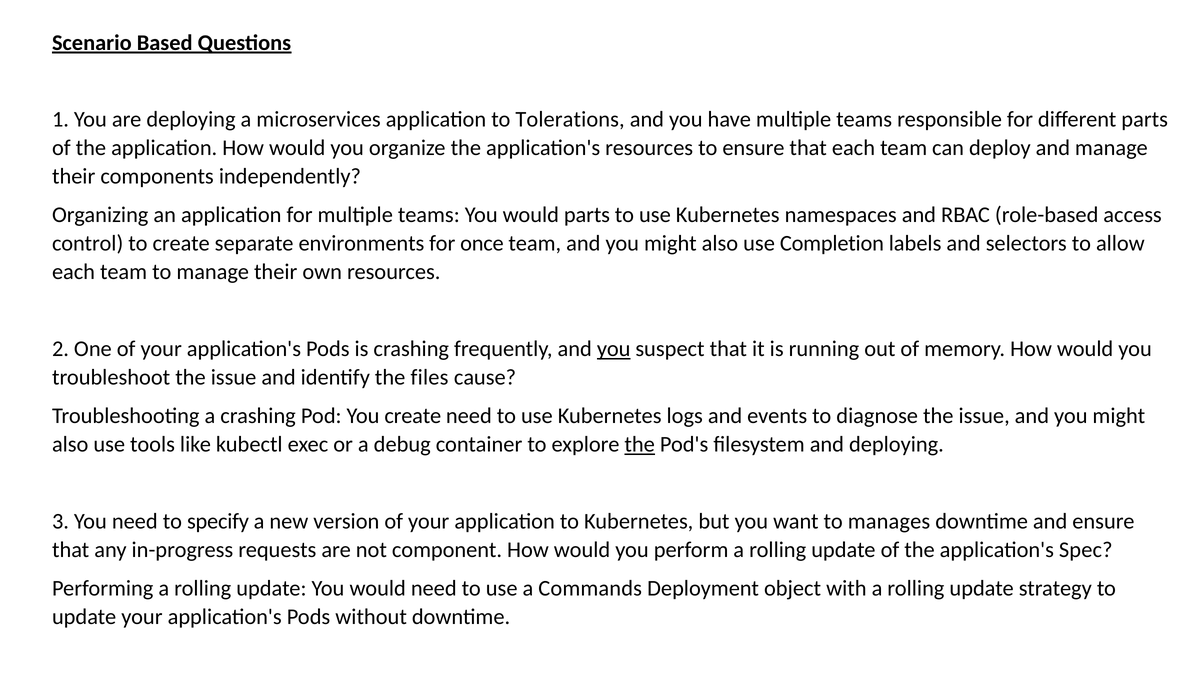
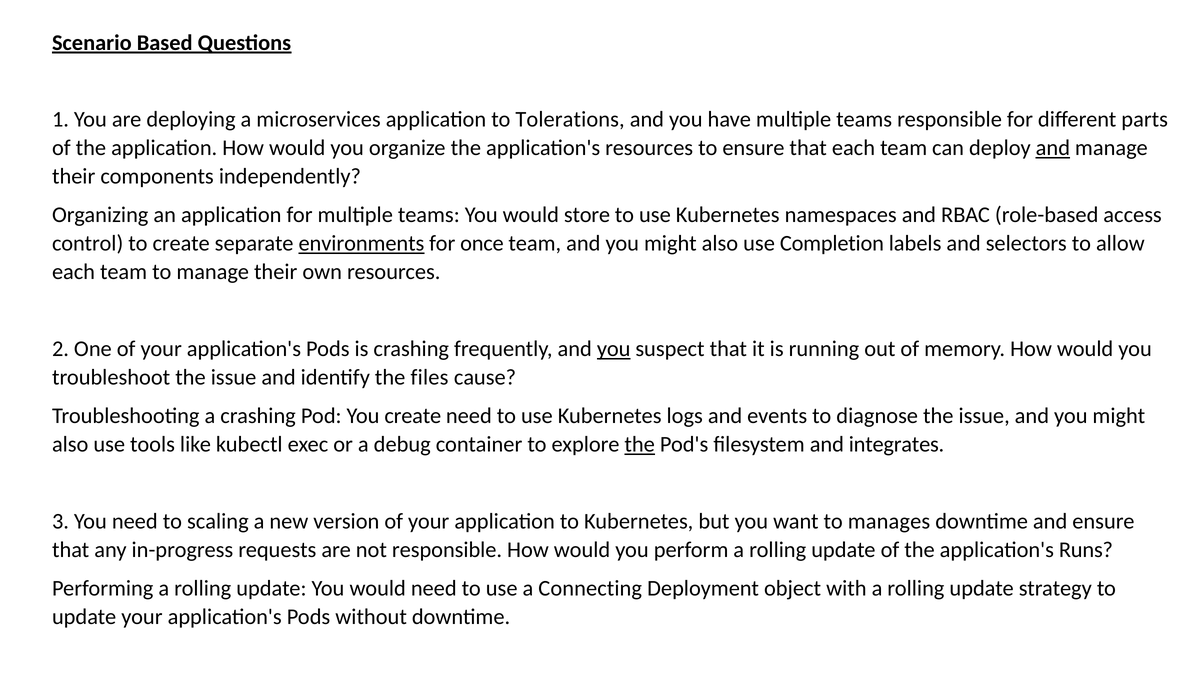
and underline: none -> present (1053, 148)
would parts: parts -> store (587, 215)
environments underline: none -> present (361, 243)
and deploying: deploying -> integrates (897, 444)
specify: specify -> scaling (218, 521)
not component: component -> responsible (447, 550)
Spec: Spec -> Runs (1086, 550)
Commands: Commands -> Connecting (590, 588)
